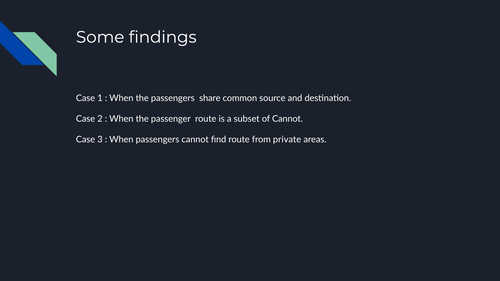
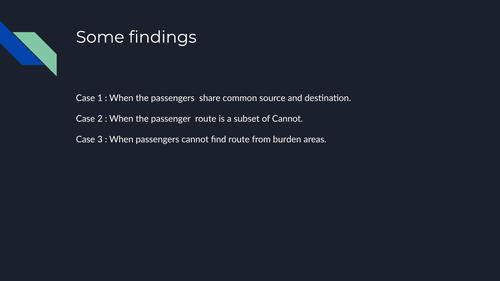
private: private -> burden (287, 140)
